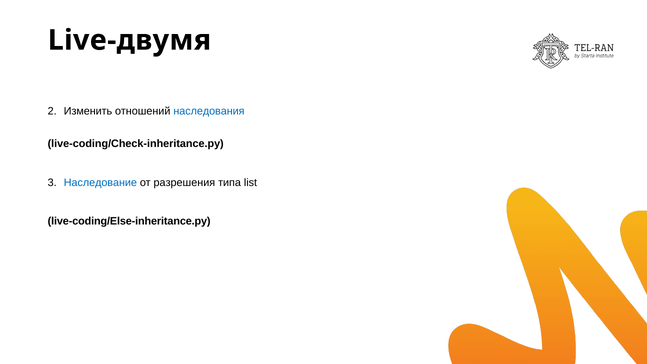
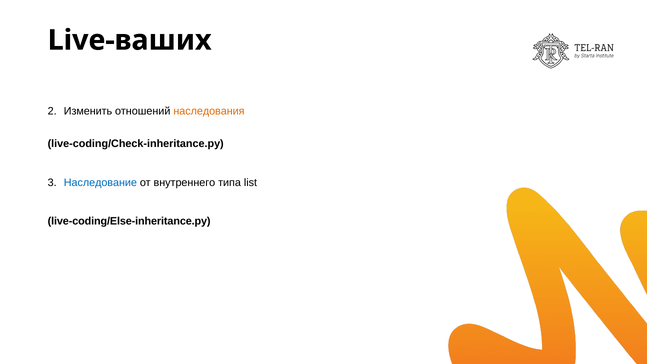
Live-двумя: Live-двумя -> Live-ваших (130, 40)
наследования colour: blue -> orange (209, 111)
разрешения: разрешения -> внутреннего (184, 182)
